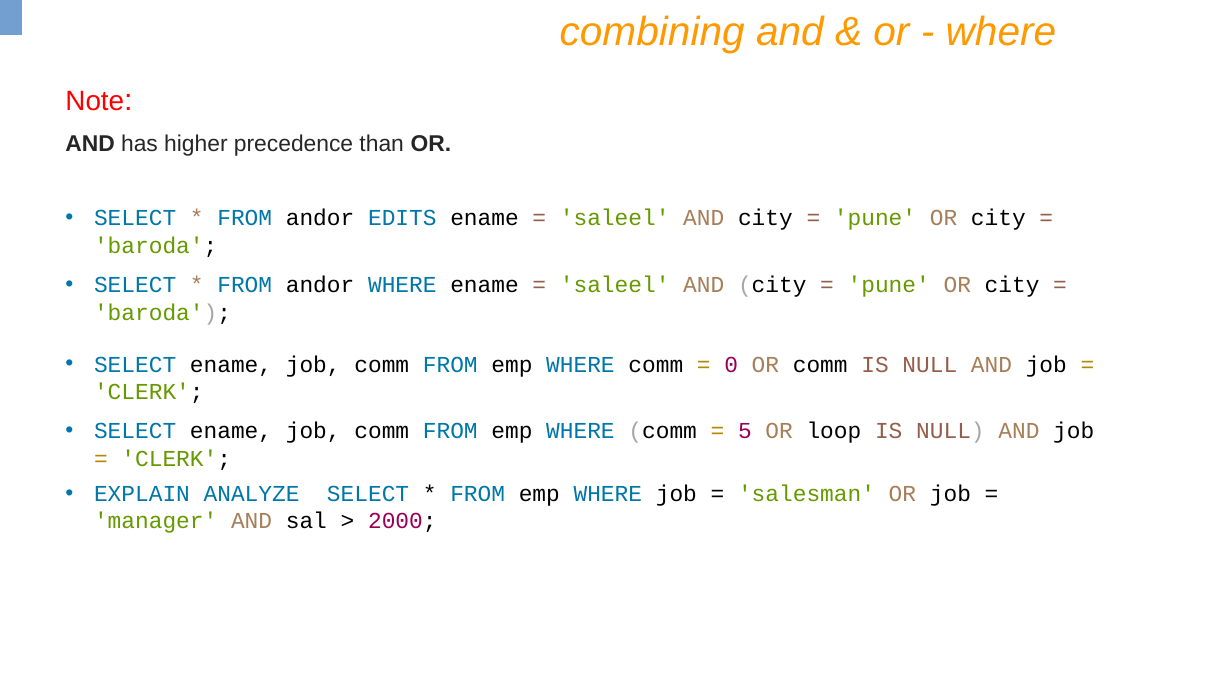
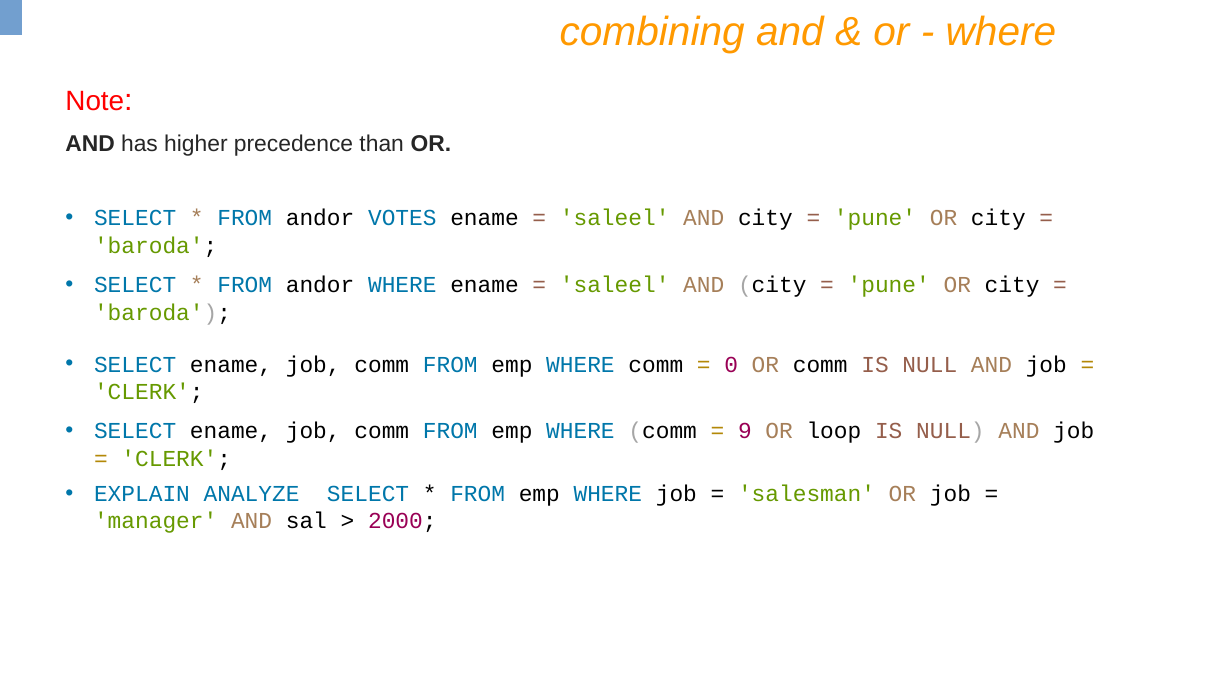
EDITS: EDITS -> VOTES (402, 218)
5: 5 -> 9 (745, 432)
